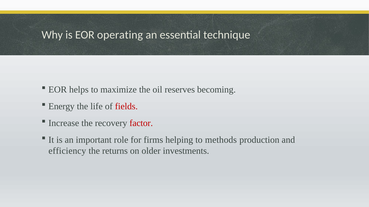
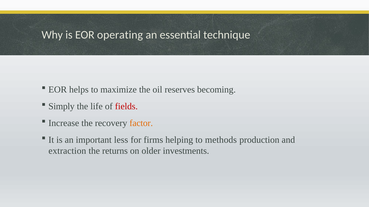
Energy: Energy -> Simply (62, 107)
factor colour: red -> orange (141, 123)
role: role -> less (121, 140)
efficiency: efficiency -> extraction (67, 151)
